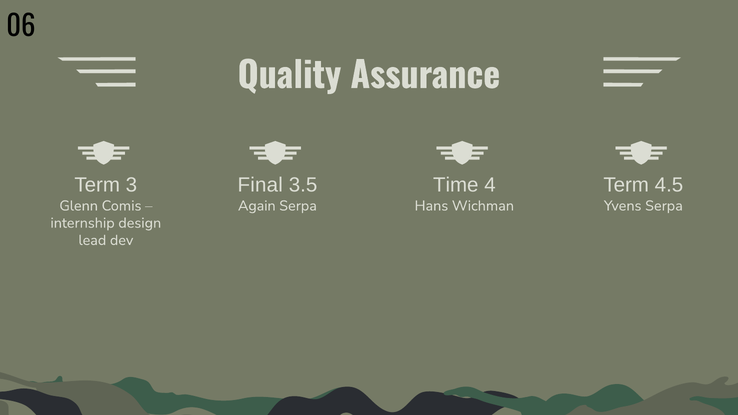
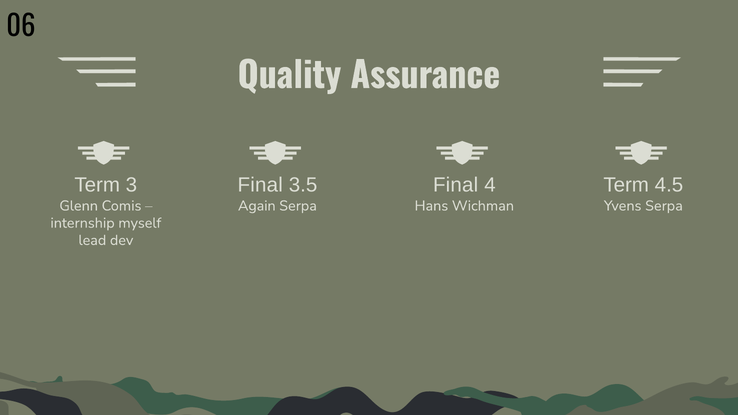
Time: Time -> Final (456, 185)
design: design -> myself (140, 223)
